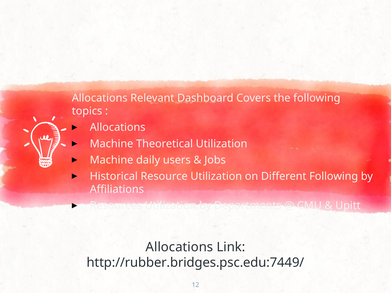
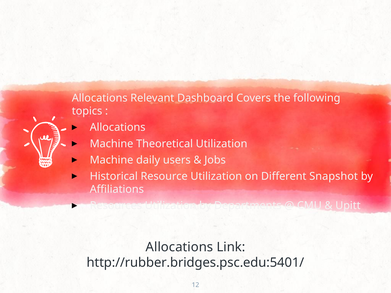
Different Following: Following -> Snapshot (334, 176)
http://rubber.bridges.psc.edu:7449/: http://rubber.bridges.psc.edu:7449/ -> http://rubber.bridges.psc.edu:5401/ (195, 263)
